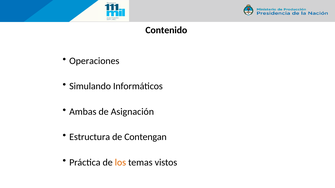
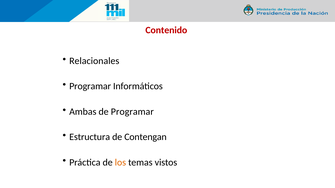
Contenido colour: black -> red (166, 30)
Operaciones: Operaciones -> Relacionales (94, 61)
Simulando: Simulando -> Programar (90, 86)
de Asignación: Asignación -> Programar (132, 112)
